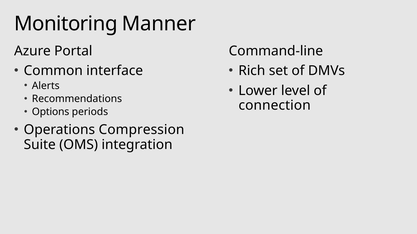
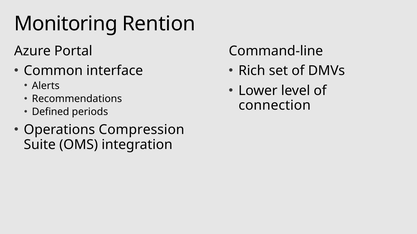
Manner: Manner -> Rention (159, 24)
Options: Options -> Defined (51, 112)
